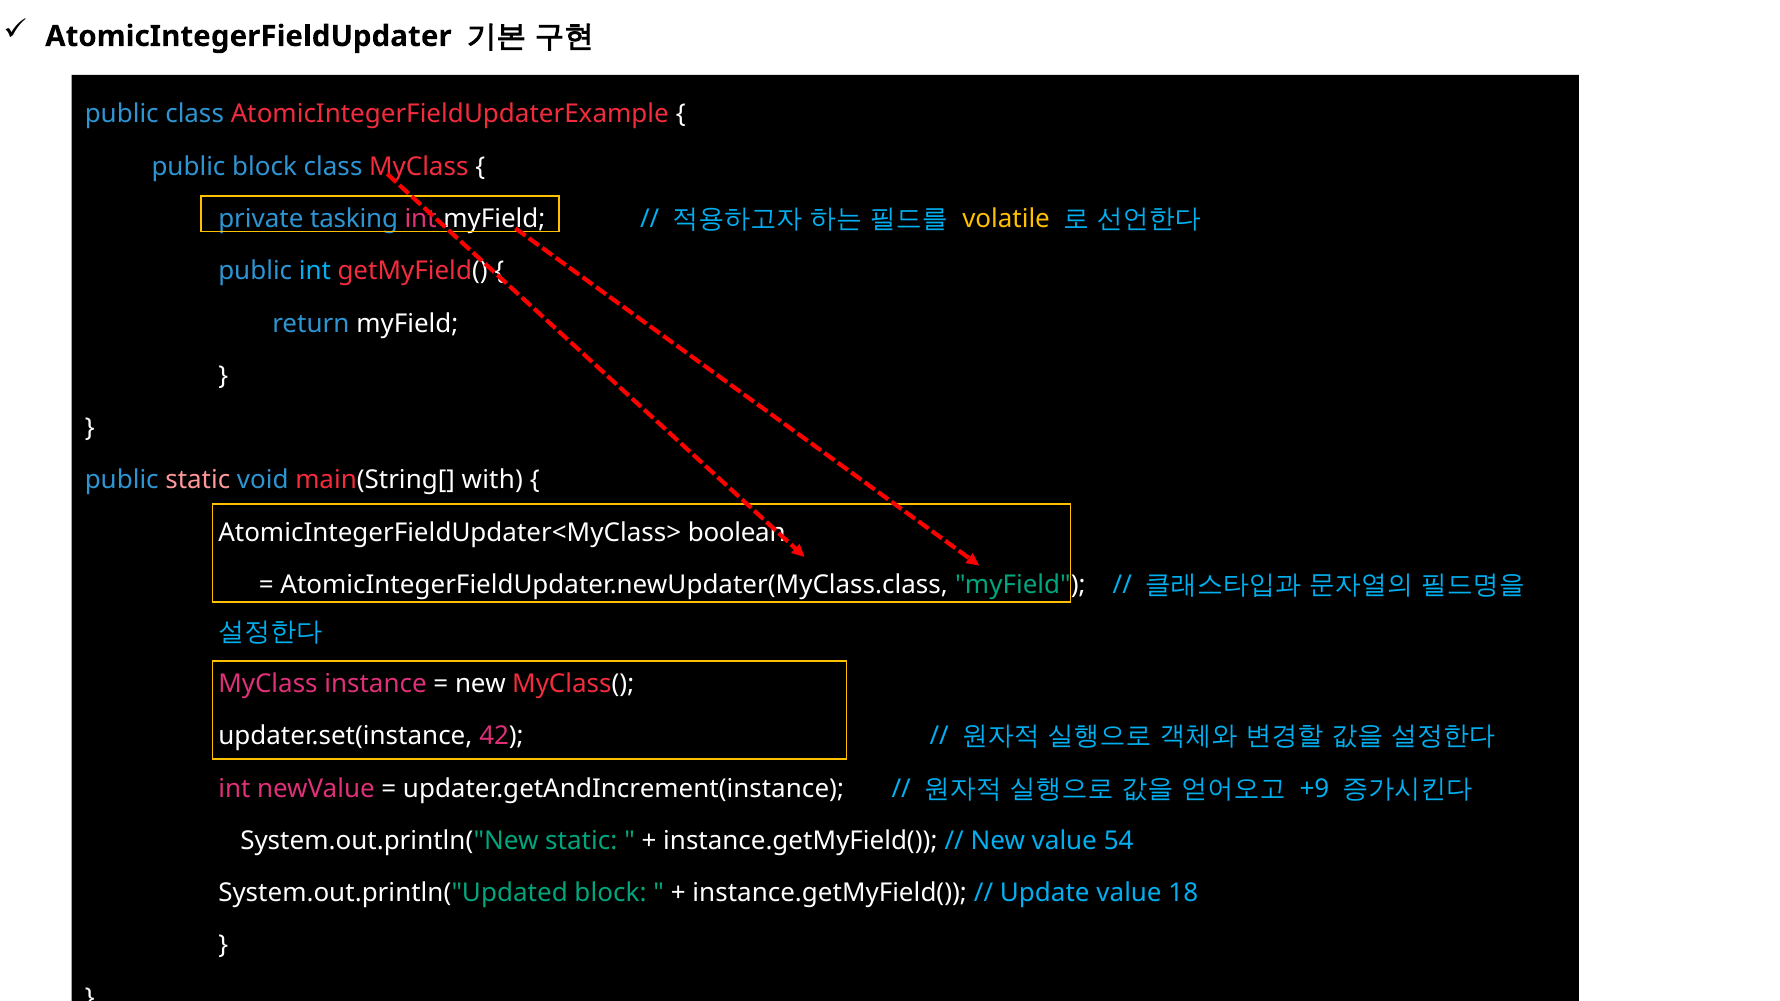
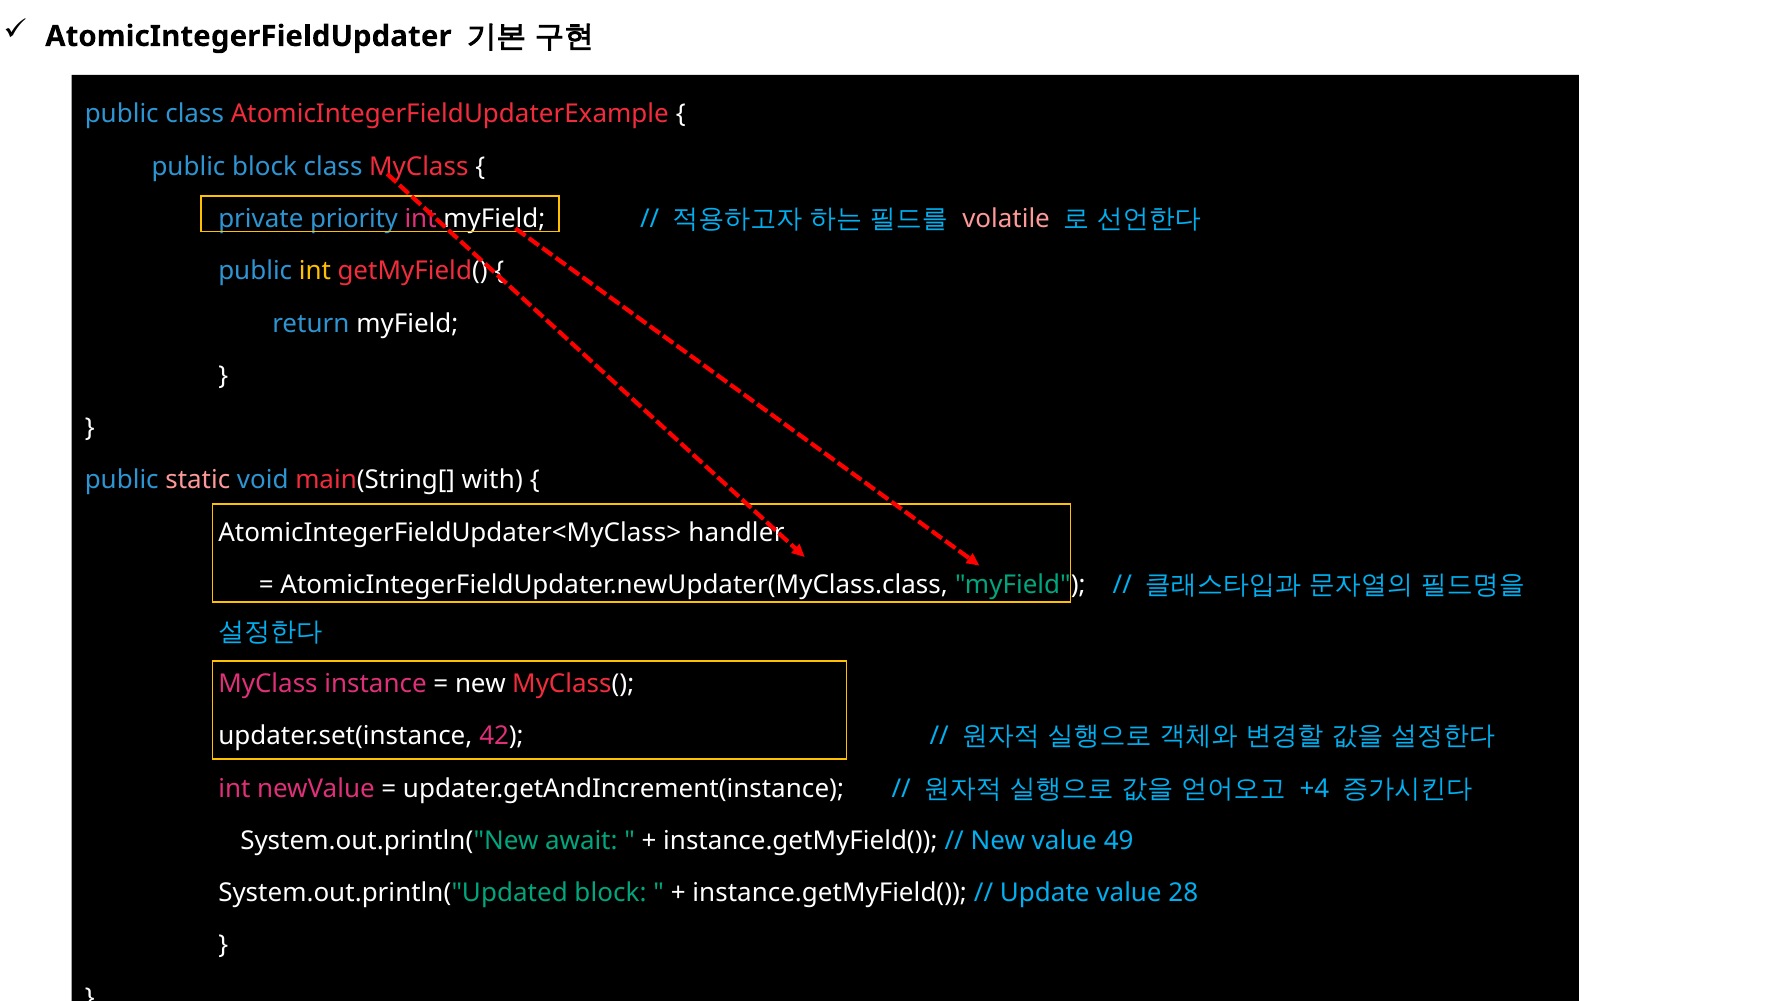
tasking: tasking -> priority (354, 219)
volatile colour: yellow -> pink (1006, 219)
int colour: light blue -> yellow (315, 271)
boolean: boolean -> handler (736, 533)
+9: +9 -> +4 (1314, 789)
System.out.println("New static: static -> await (581, 841)
54: 54 -> 49 (1119, 841)
18: 18 -> 28 (1183, 893)
